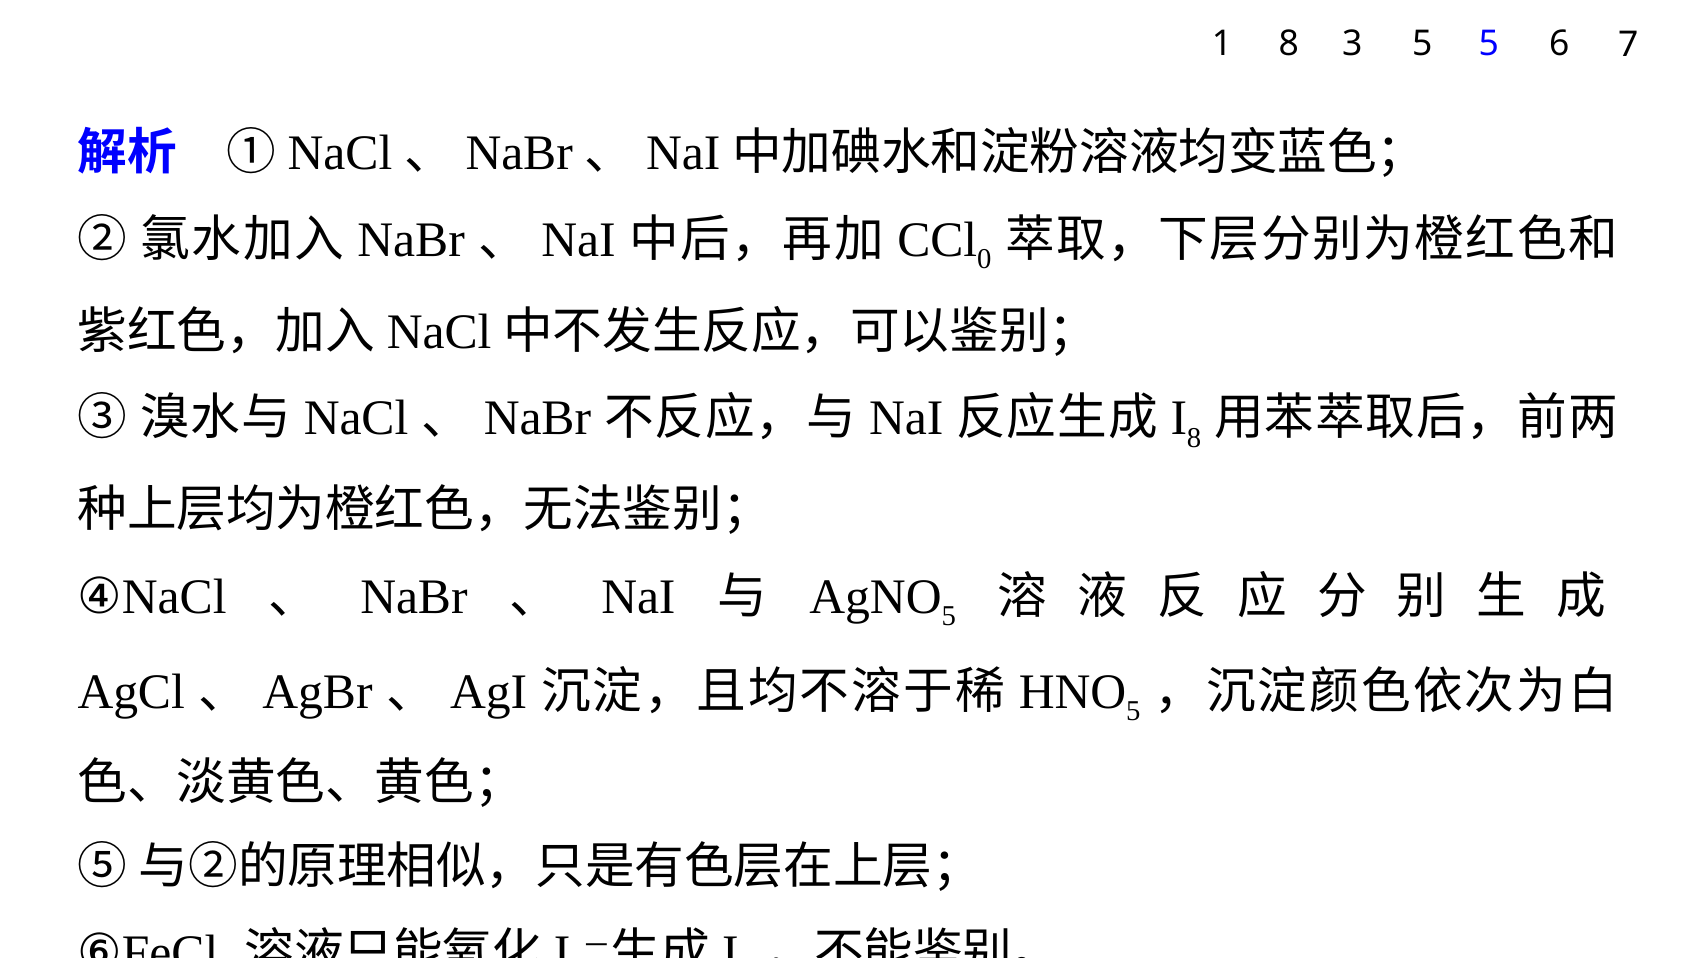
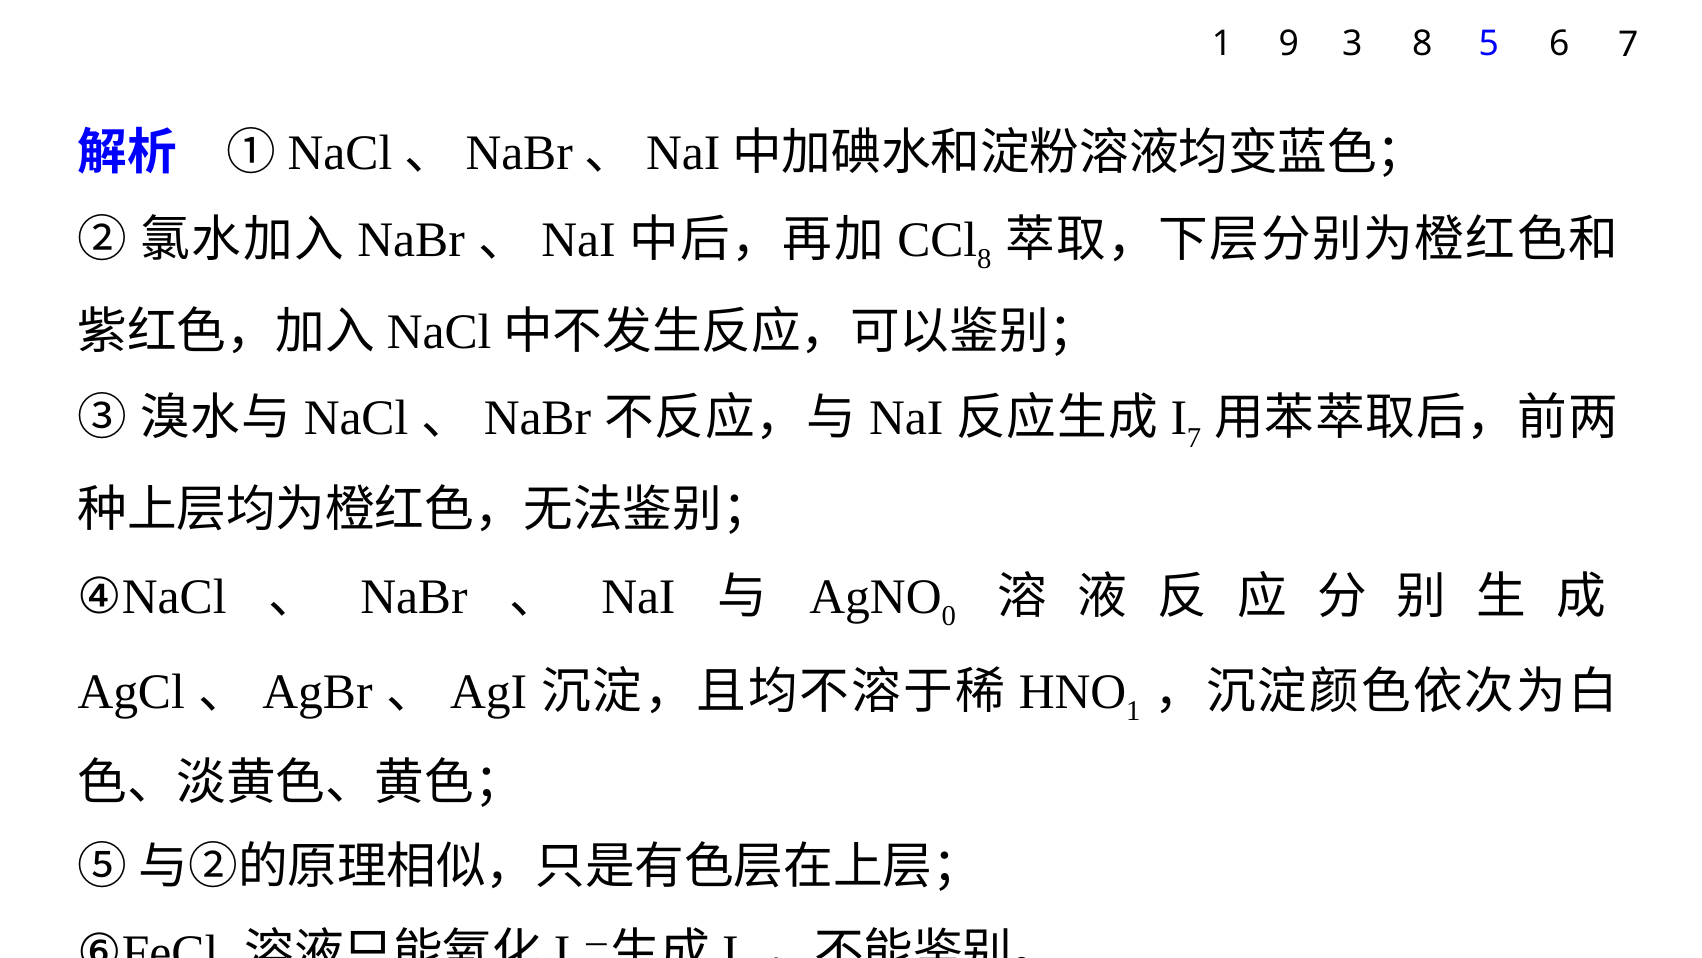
1 8: 8 -> 9 (1289, 44)
3 5: 5 -> 8 (1422, 44)
0: 0 -> 8 (984, 259)
8: 8 -> 7 (1194, 438)
5: 5 -> 0 (949, 616)
5: 5 -> 1 (1133, 711)
